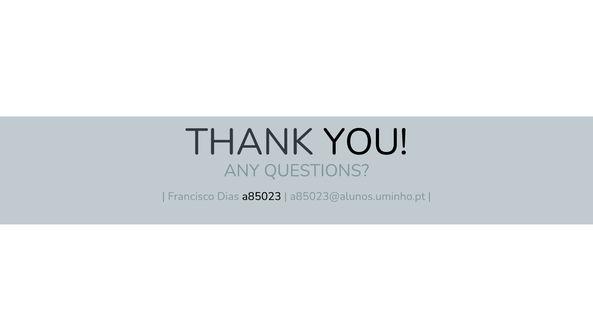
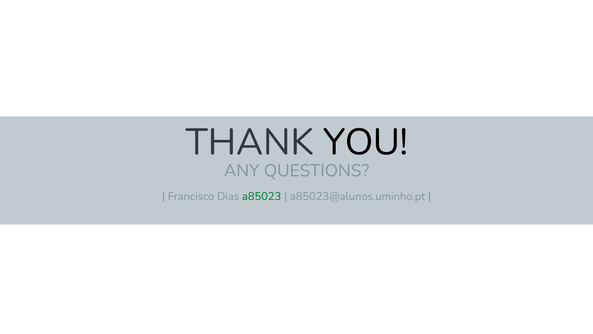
a85023 colour: black -> green (262, 196)
